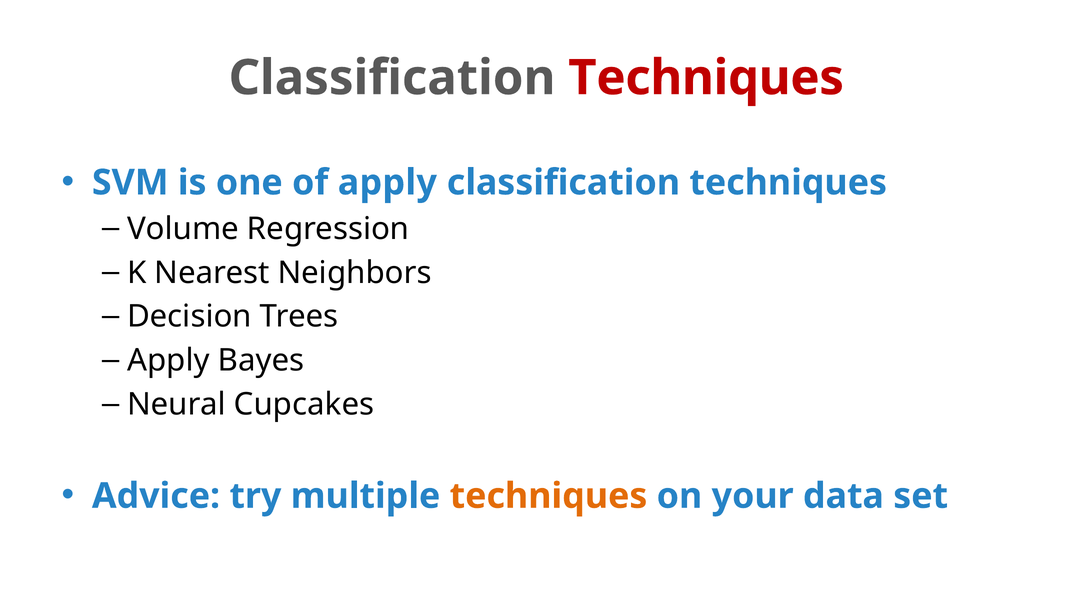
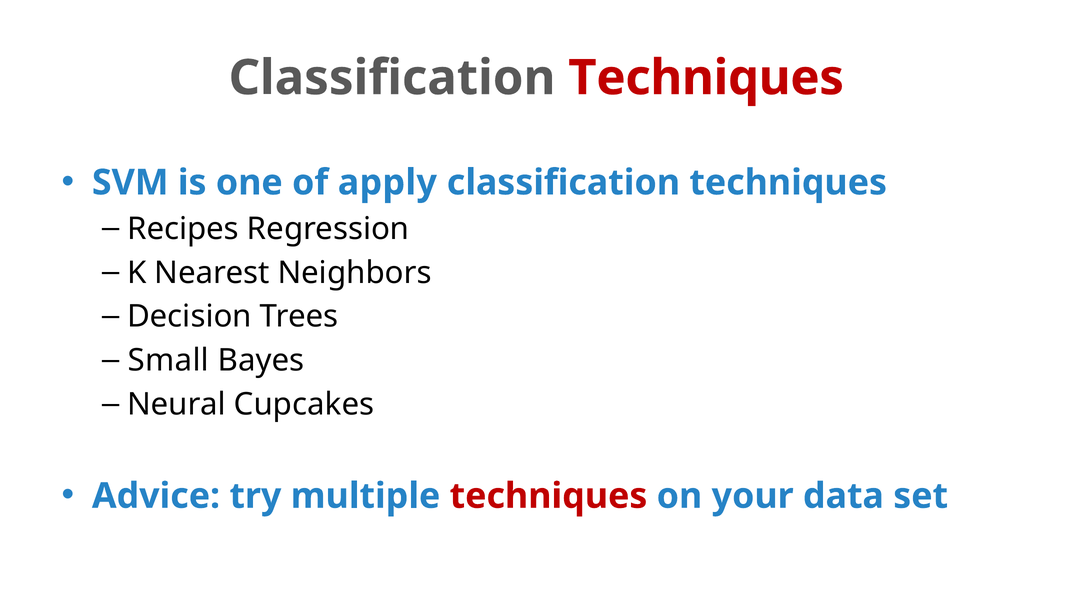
Volume: Volume -> Recipes (183, 229)
Apply: Apply -> Small (168, 360)
techniques colour: orange -> red (548, 496)
